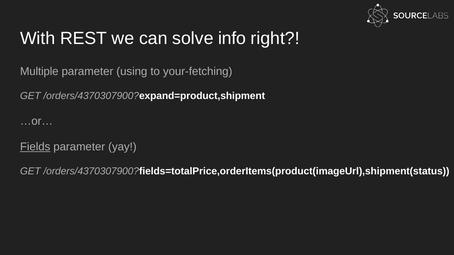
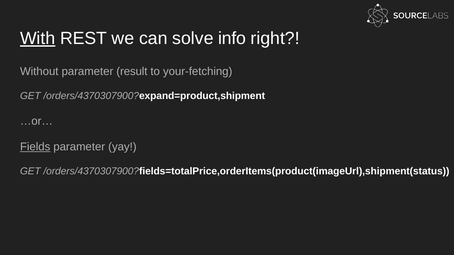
With underline: none -> present (38, 38)
Multiple: Multiple -> Without (39, 71)
using: using -> result (132, 71)
